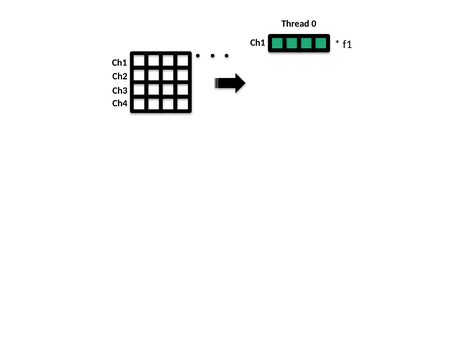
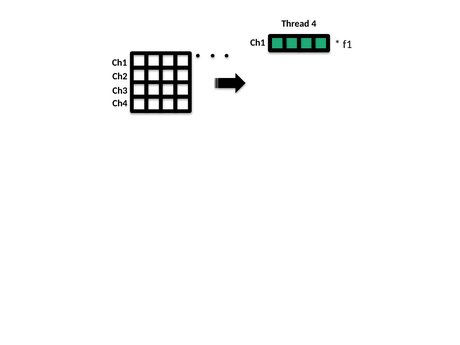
0: 0 -> 4 (314, 24)
